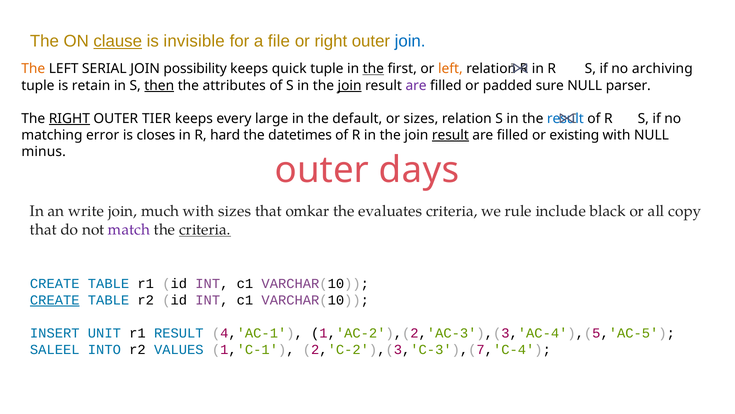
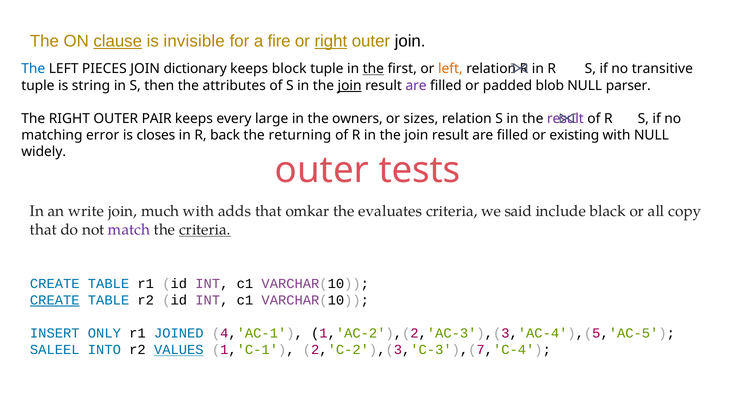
file: file -> fire (279, 41)
right underline: none -> present (331, 41)
join colour: blue -> black (410, 41)
The colour: orange -> blue (33, 69)
SERIAL: SERIAL -> PIECES (104, 69)
possibility: possibility -> dictionary (195, 69)
quick: quick -> block (289, 69)
archiving: archiving -> transitive (662, 69)
retain: retain -> string (91, 85)
then underline: present -> none (159, 85)
sure: sure -> blob (550, 85)
RIGHT underline: present -> none (69, 118)
TIER: TIER -> PAIR (157, 118)
default: default -> owners (357, 118)
result colour: blue -> purple (565, 118)
hard: hard -> back (225, 135)
datetimes: datetimes -> returning (300, 135)
result underline: present -> none (450, 135)
minus: minus -> widely (44, 151)
days: days -> tests (419, 170)
with sizes: sizes -> adds (235, 211)
rule: rule -> said (518, 211)
UNIT: UNIT -> ONLY (104, 333)
r1 RESULT: RESULT -> JOINED (179, 333)
VALUES underline: none -> present (179, 349)
